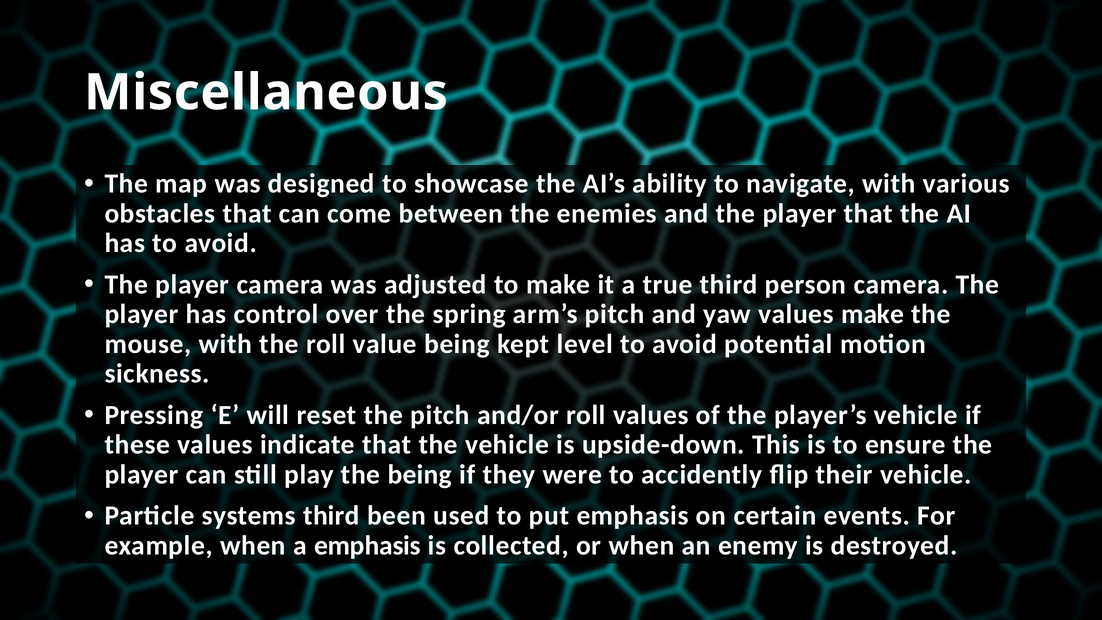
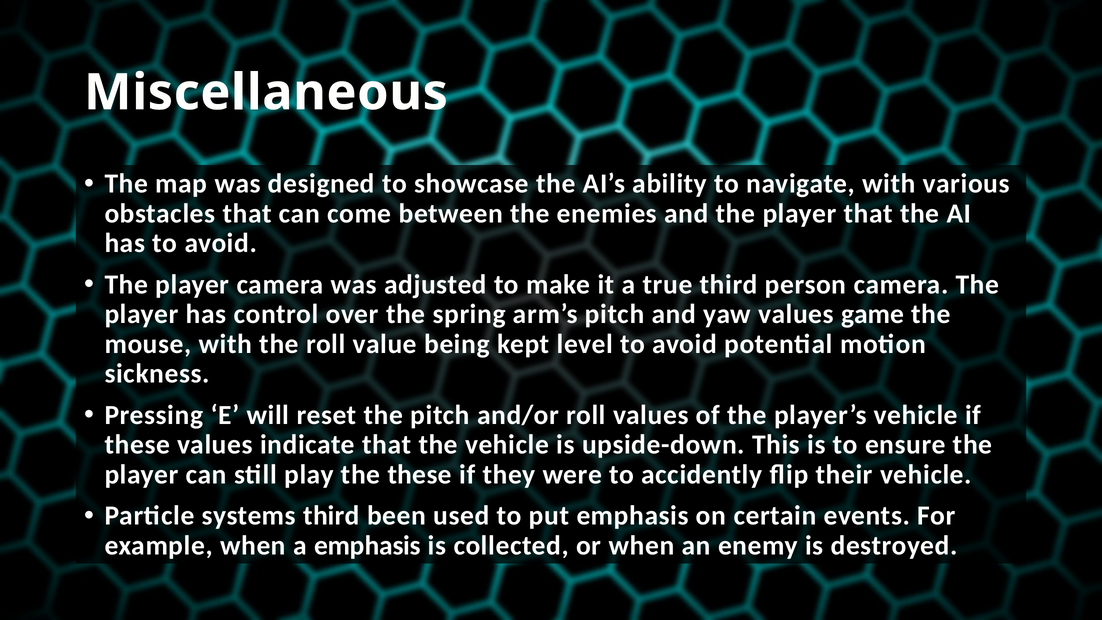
values make: make -> game (873, 314)
the being: being -> these (420, 475)
